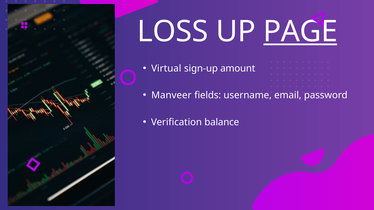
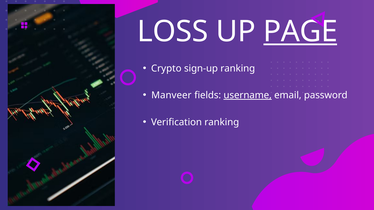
Virtual: Virtual -> Crypto (166, 69)
sign-up amount: amount -> ranking (238, 69)
username underline: none -> present (248, 95)
Verification balance: balance -> ranking (222, 122)
